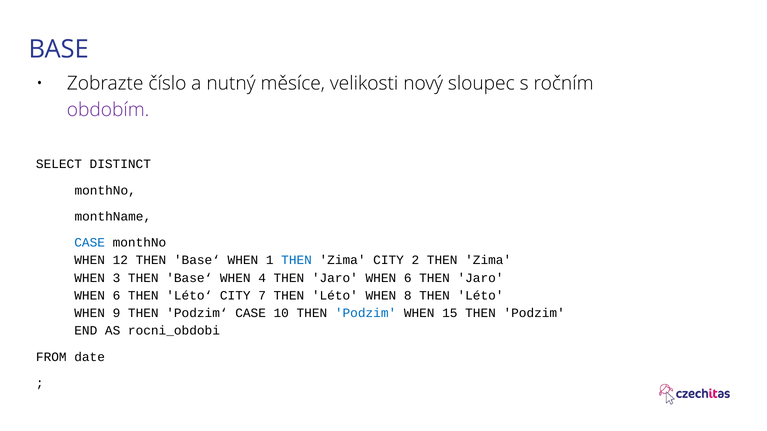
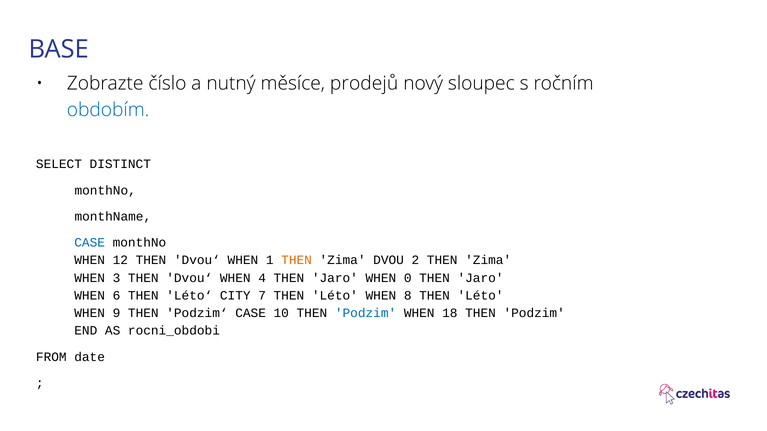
velikosti: velikosti -> prodejů (364, 84)
obdobím colour: purple -> blue (108, 110)
12 THEN Base‘: Base‘ -> Dvou‘ (197, 260)
THEN colour: blue -> orange (297, 260)
Zima CITY: CITY -> DVOU (389, 260)
3 THEN Base‘: Base‘ -> Dvou‘ (189, 278)
6: 6 -> 0 (408, 278)
15: 15 -> 18 (450, 313)
